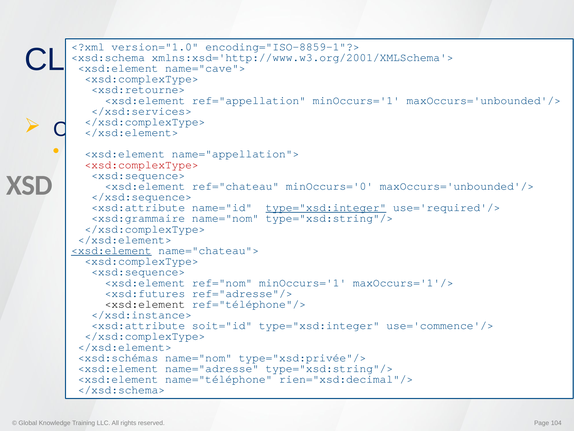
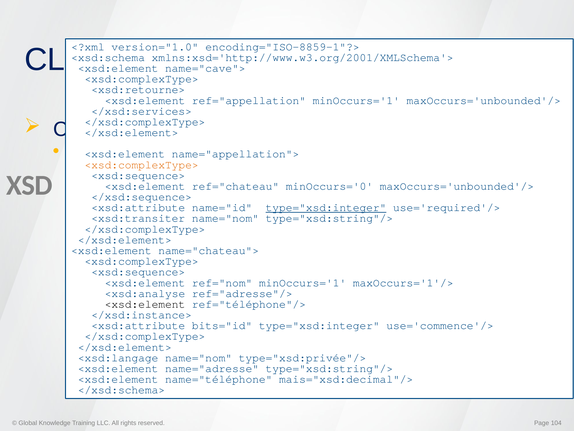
<xsd:complexType> colour: red -> orange (142, 164)
<xsd:grammaire: <xsd:grammaire -> <xsd:transiter (138, 218)
<xsd:element underline: present -> none (111, 250)
<xsd:futures: <xsd:futures -> <xsd:analyse (145, 293)
soit="id: soit="id -> bits="id (222, 325)
<xsd:schémas: <xsd:schémas -> <xsd:langage (118, 357)
rien="xsd:decimal"/>: rien="xsd:decimal"/> -> mais="xsd:decimal"/> (346, 379)
